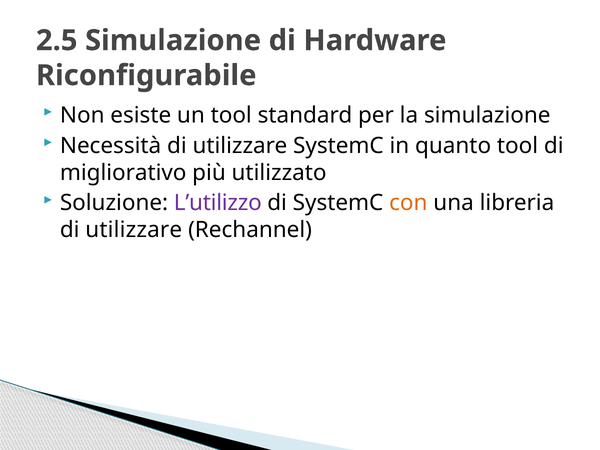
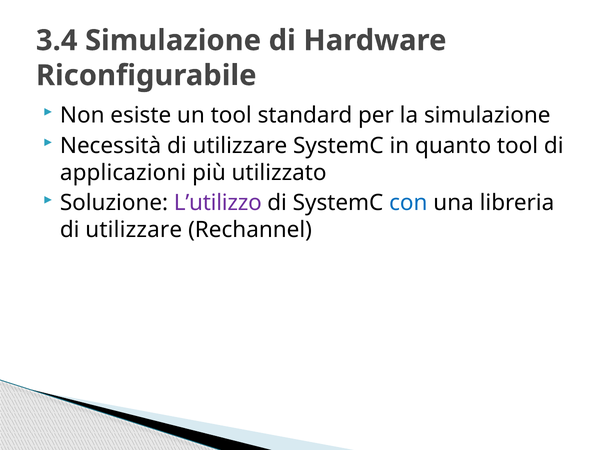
2.5: 2.5 -> 3.4 (57, 40)
migliorativo: migliorativo -> applicazioni (123, 173)
con colour: orange -> blue (408, 203)
